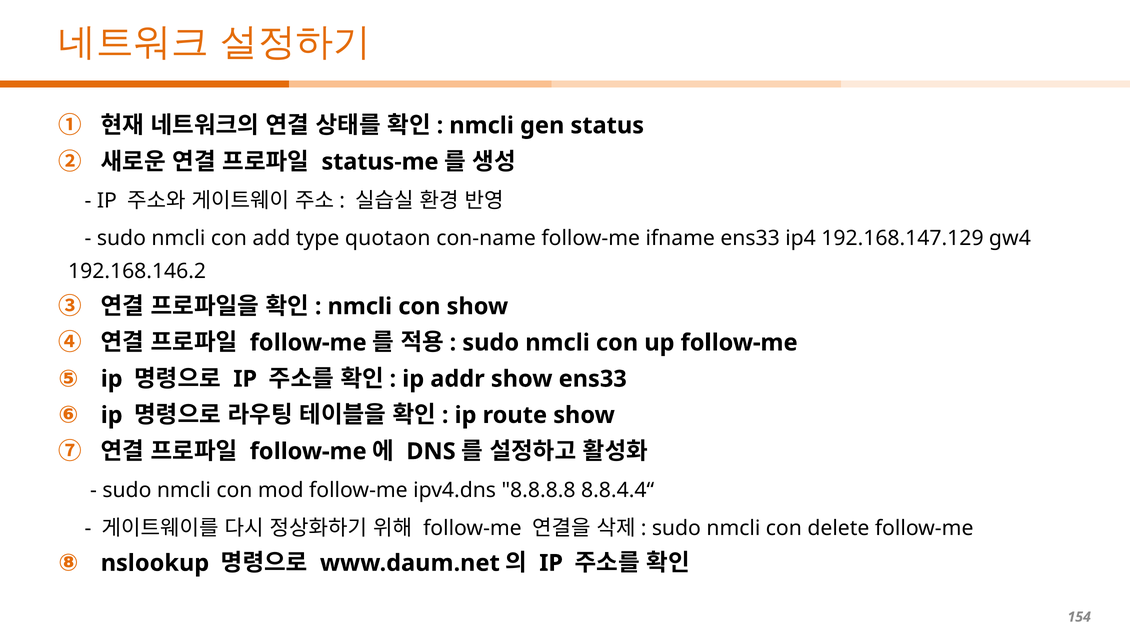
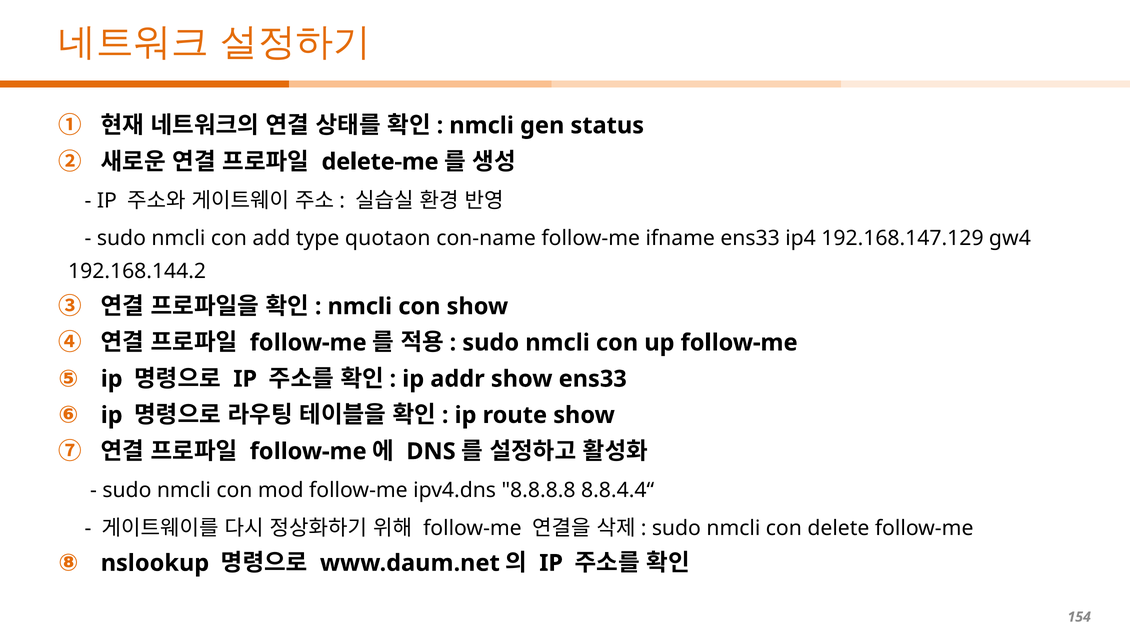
status-me: status-me -> delete-me (380, 162)
192.168.146.2: 192.168.146.2 -> 192.168.144.2 (137, 272)
